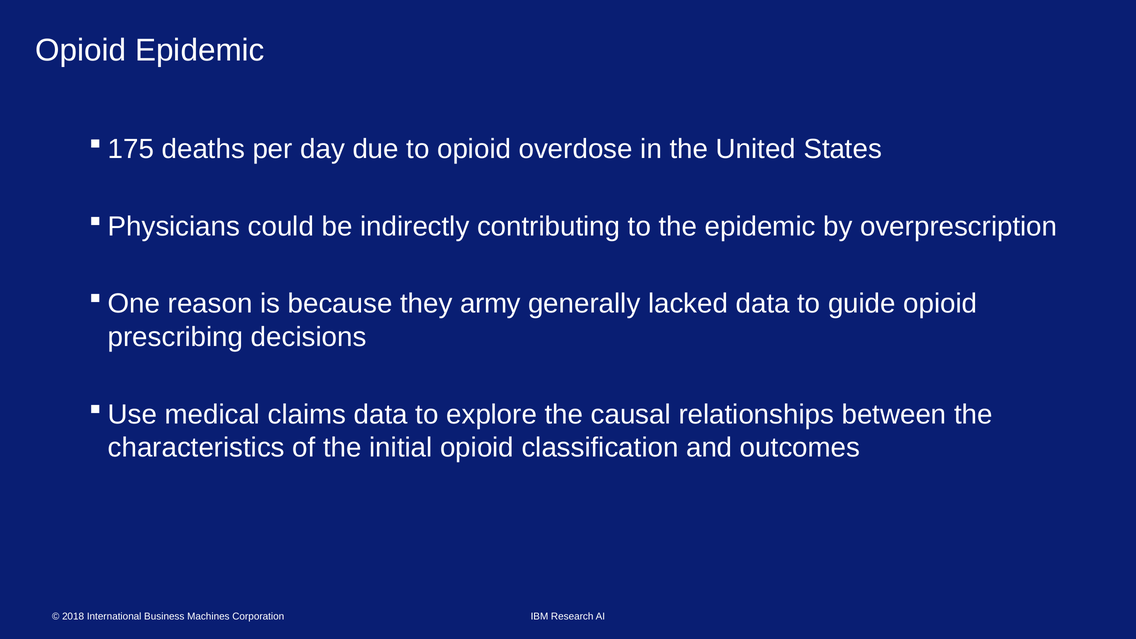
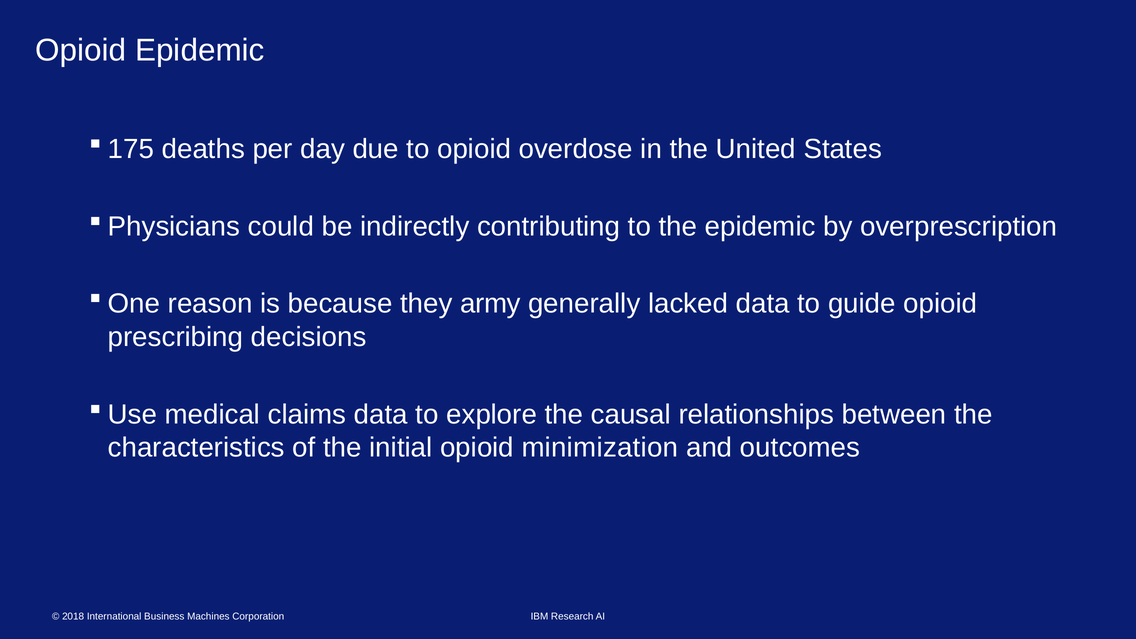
classification: classification -> minimization (600, 448)
